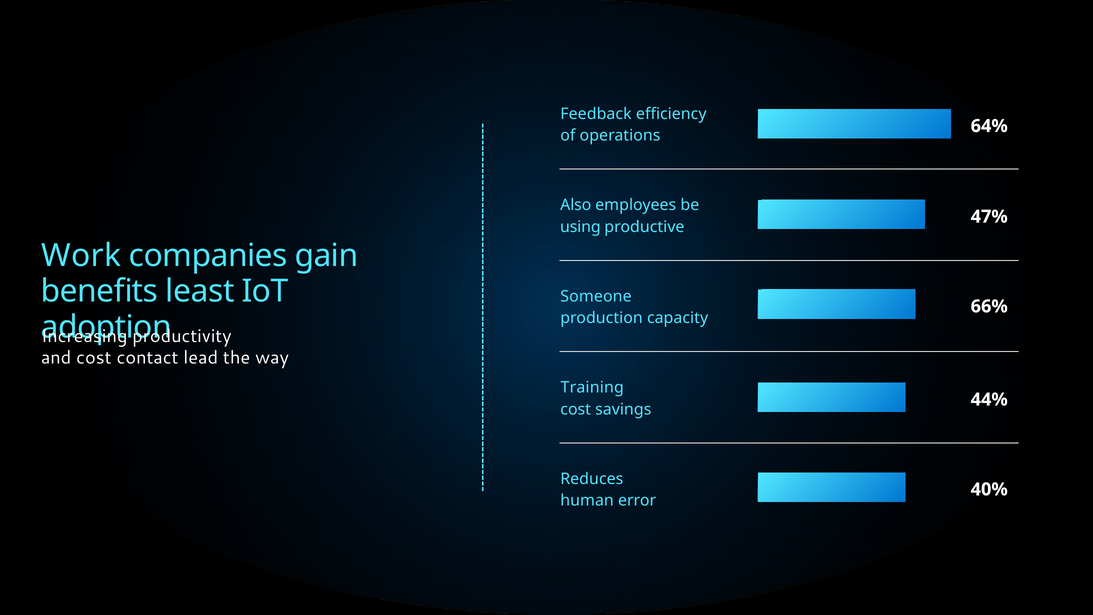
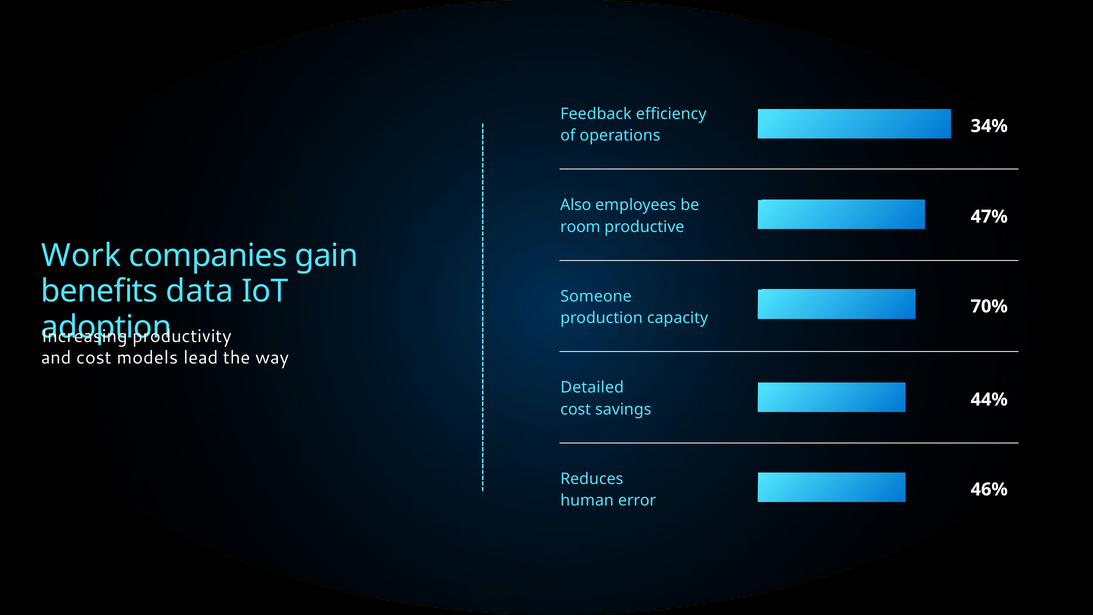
64%: 64% -> 34% (989, 126)
using: using -> room (580, 227)
least: least -> data (200, 291)
66%: 66% -> 70% (989, 306)
contact: contact -> models (147, 358)
Training: Training -> Detailed (592, 388)
40%: 40% -> 46% (989, 489)
